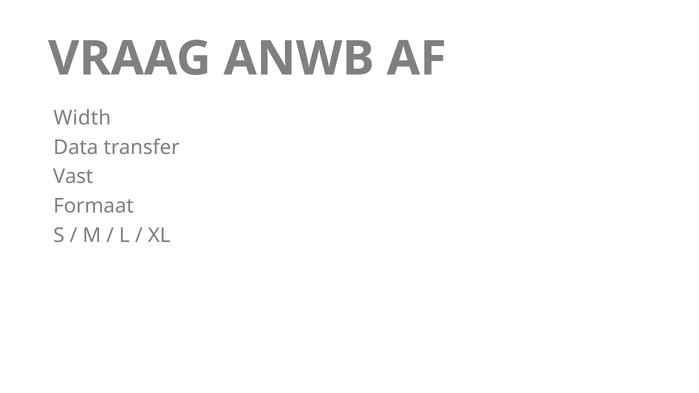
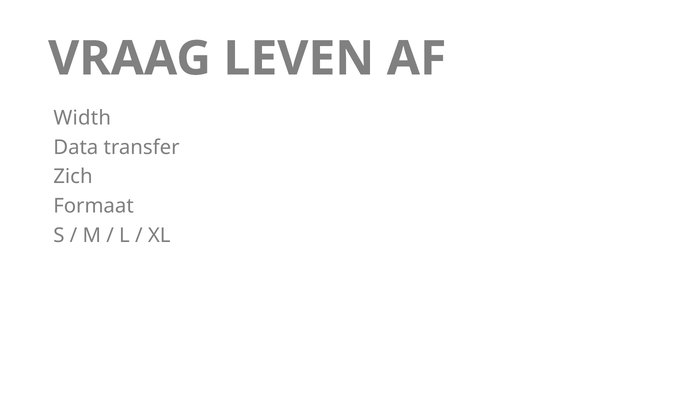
ANWB: ANWB -> LEVEN (299, 59)
Vast: Vast -> Zich (73, 177)
